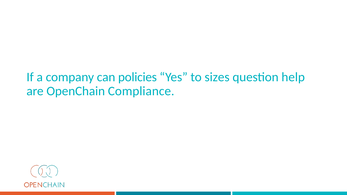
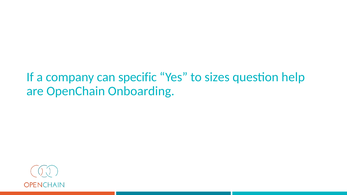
policies: policies -> specific (137, 77)
Compliance: Compliance -> Onboarding (141, 91)
